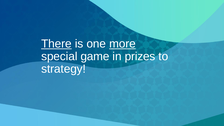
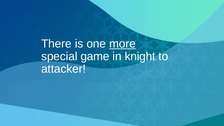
There underline: present -> none (56, 44)
prizes: prizes -> knight (140, 56)
strategy: strategy -> attacker (64, 69)
